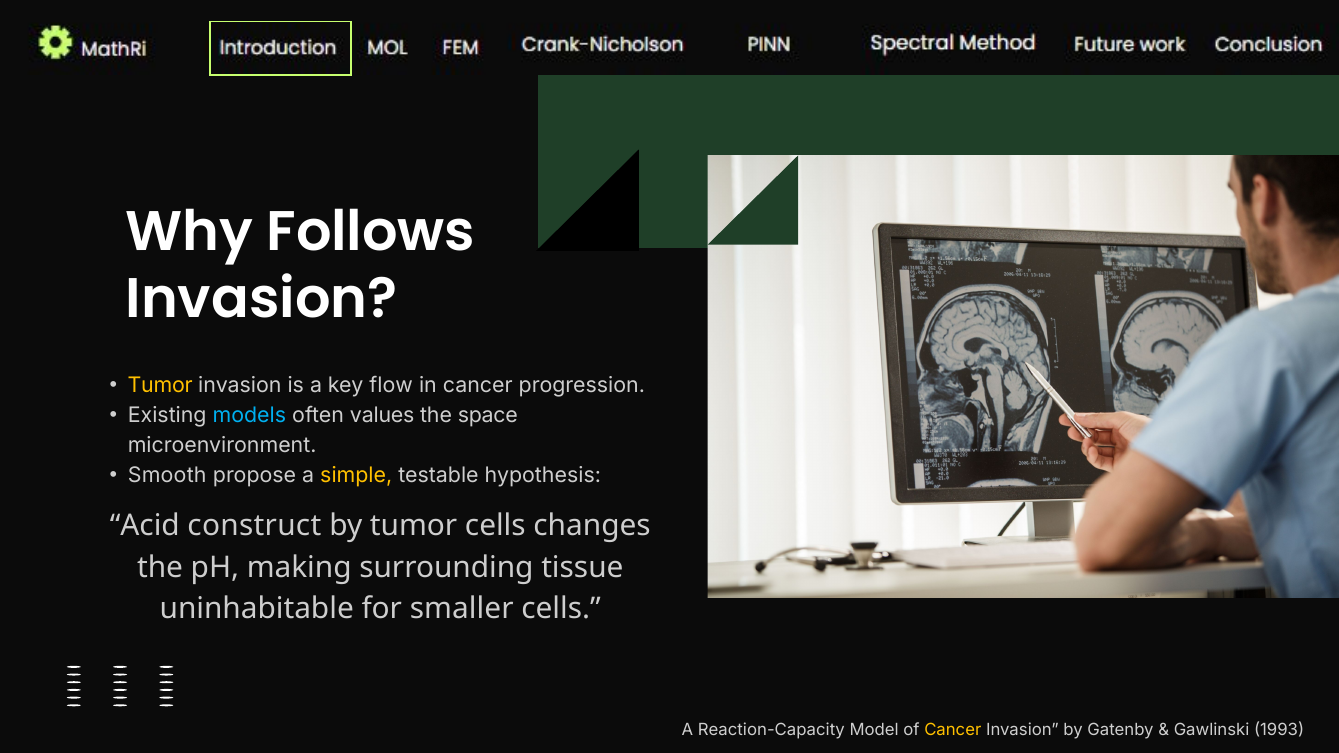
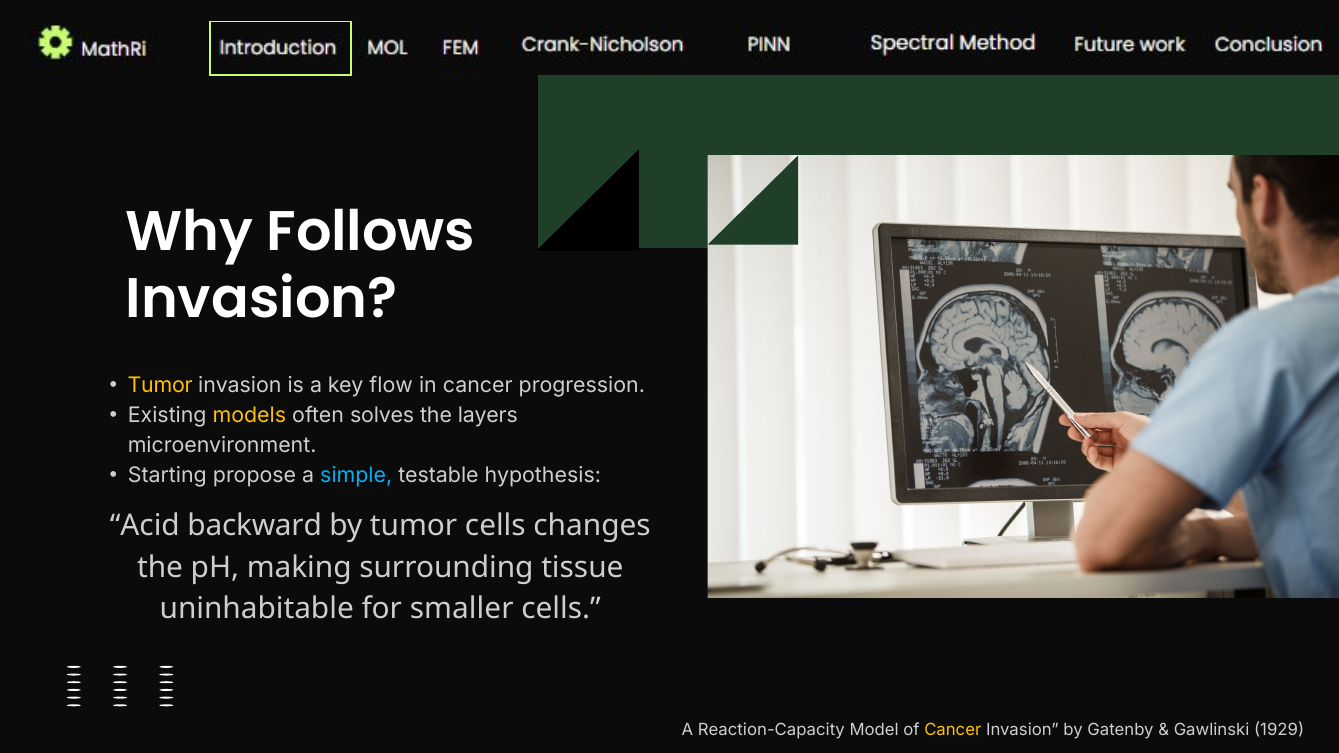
models colour: light blue -> yellow (249, 415)
values: values -> solves (382, 415)
space: space -> layers (488, 415)
Smooth: Smooth -> Starting (167, 475)
simple colour: yellow -> light blue (356, 475)
construct: construct -> backward (255, 526)
1993: 1993 -> 1929 (1279, 730)
